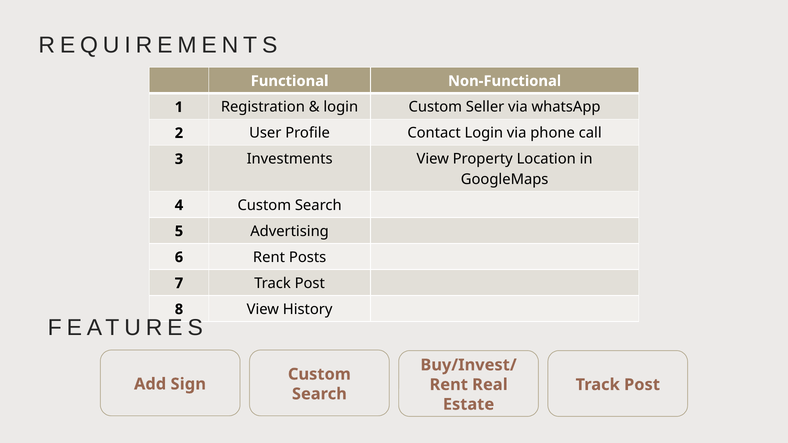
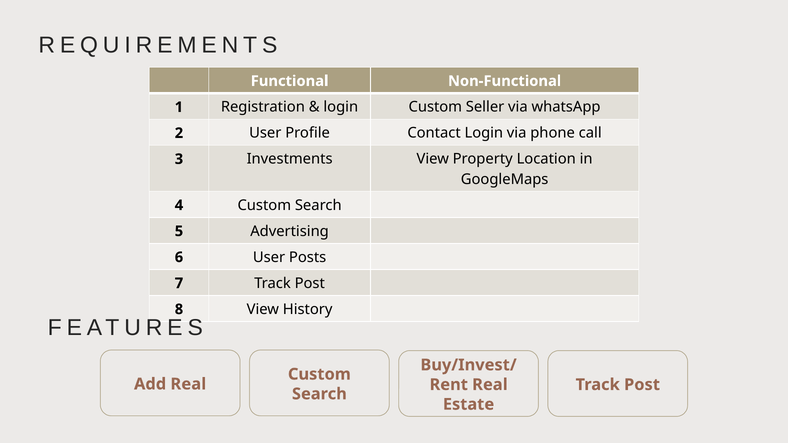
6 Rent: Rent -> User (269, 257)
Add Sign: Sign -> Real (188, 384)
